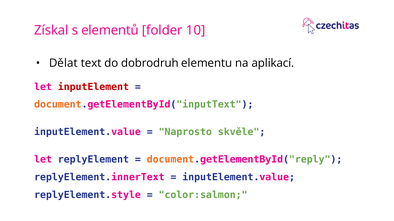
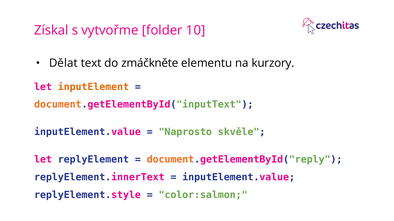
elementů: elementů -> vytvořme (110, 30)
dobrodruh: dobrodruh -> zmáčkněte (150, 63)
aplikací: aplikací -> kurzory (273, 63)
inputElement colour: red -> orange (93, 87)
